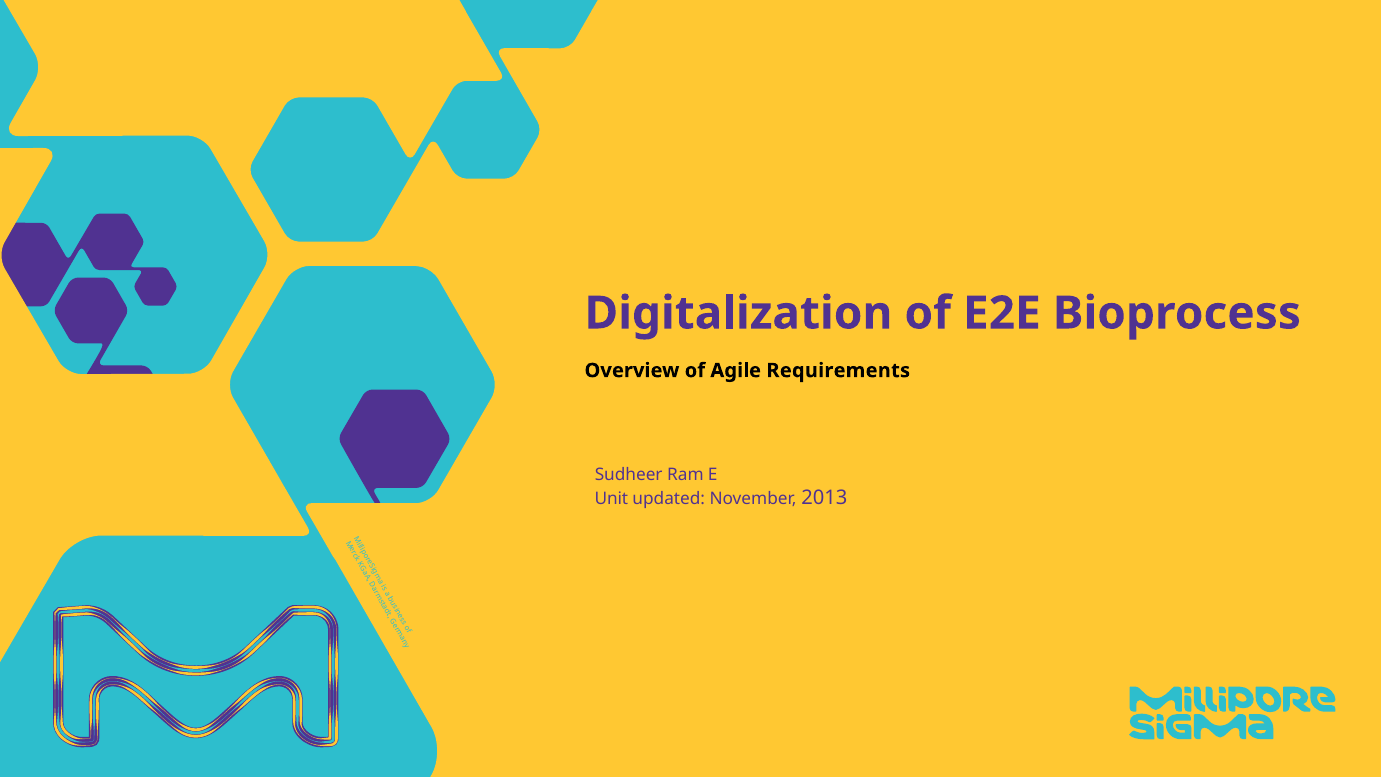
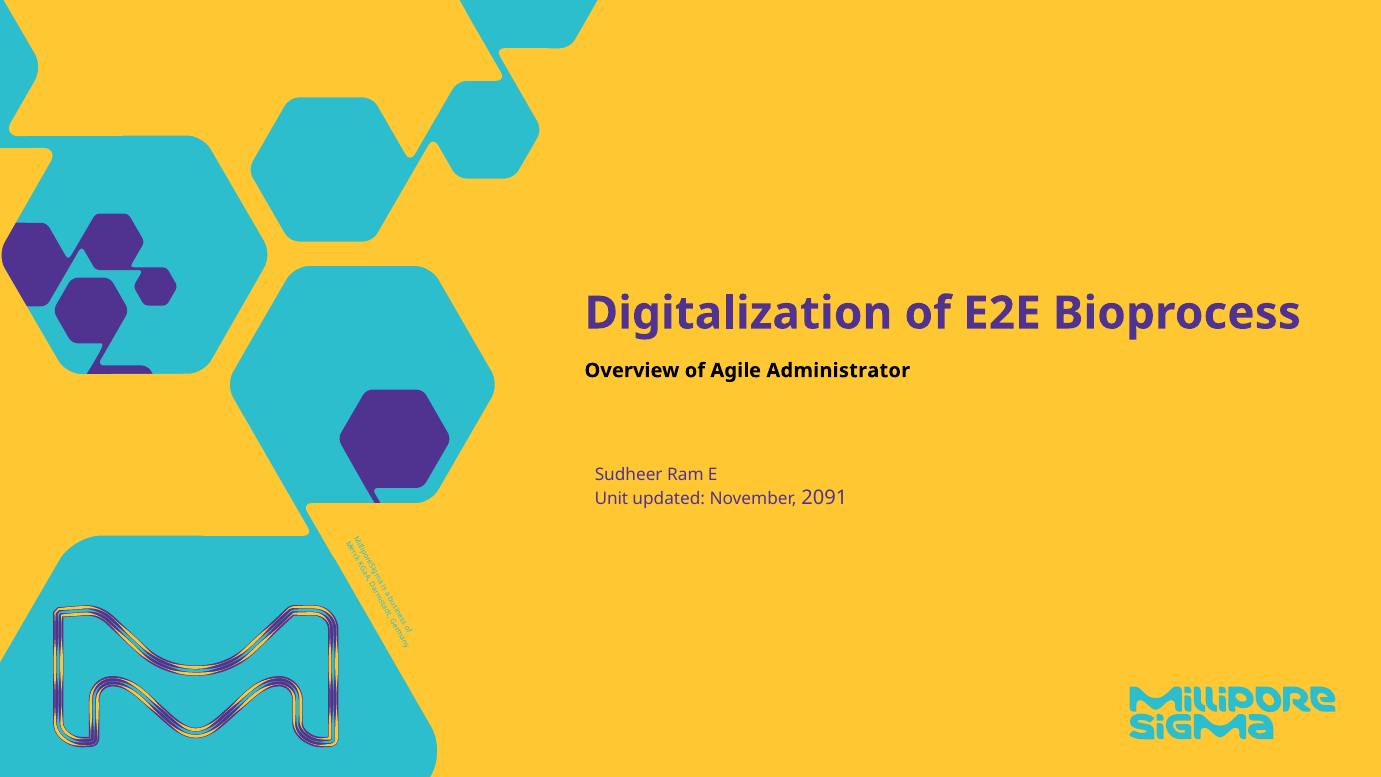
Requirements: Requirements -> Administrator (838, 370)
2013: 2013 -> 2091 (824, 497)
